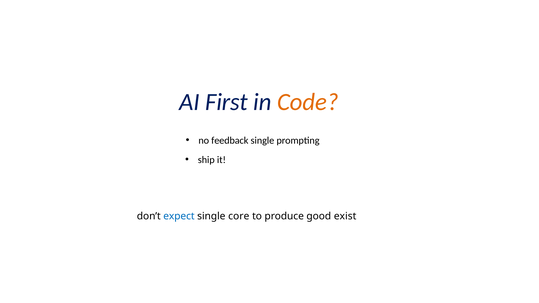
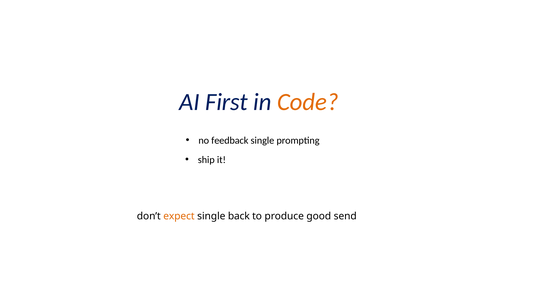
expect colour: blue -> orange (179, 216)
core: core -> back (239, 216)
exist: exist -> send (345, 216)
